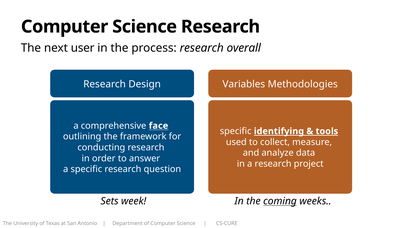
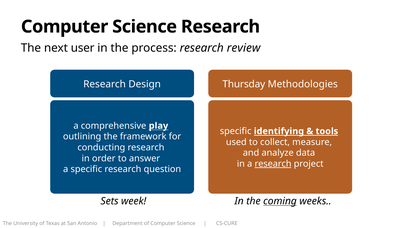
overall: overall -> review (244, 48)
Variables: Variables -> Thursday (244, 84)
face: face -> play (158, 126)
research underline: none -> present (273, 164)
